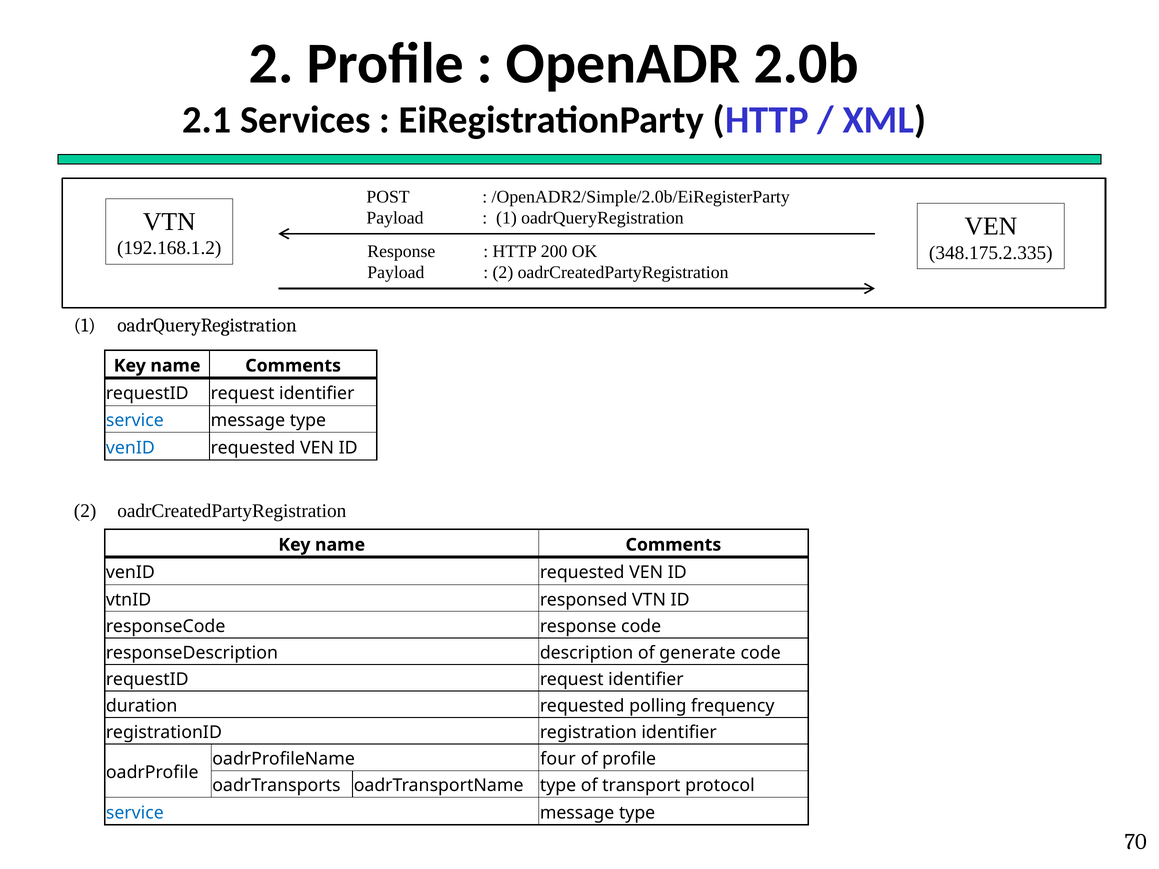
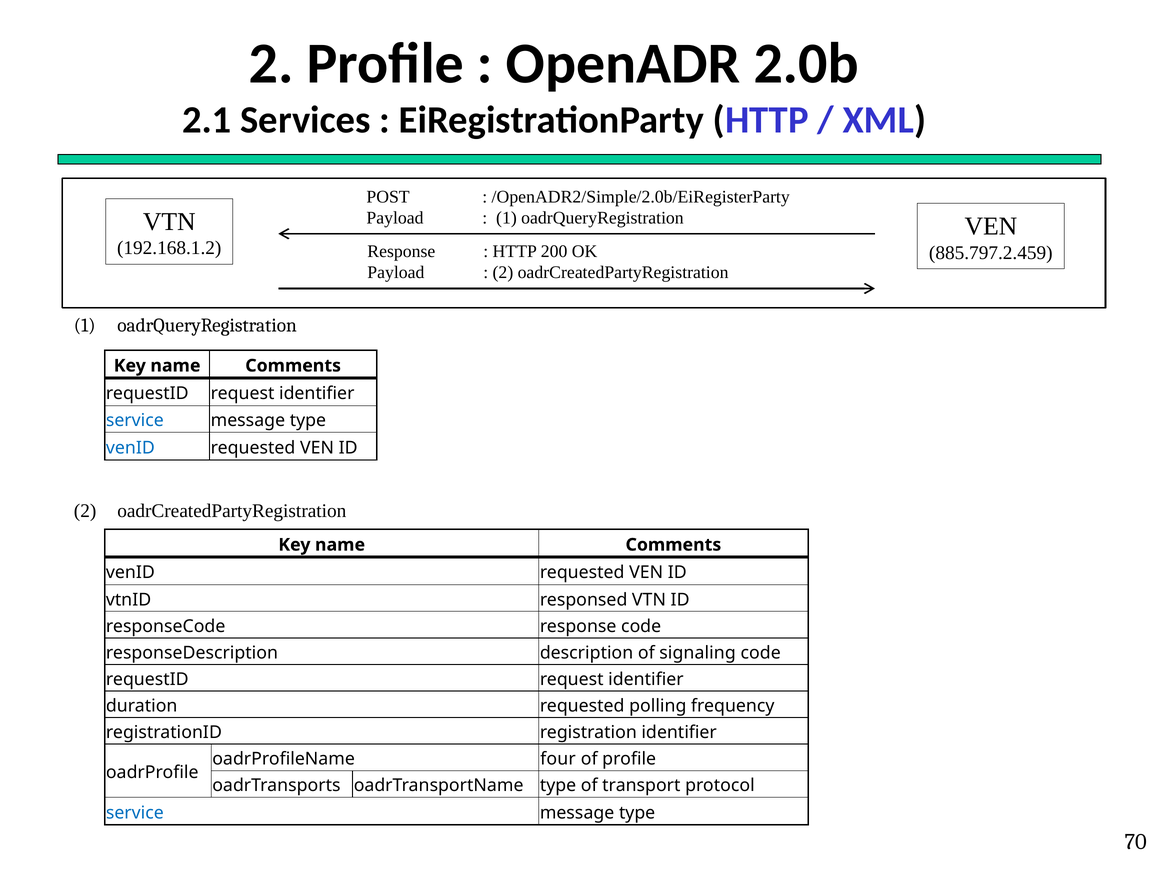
348.175.2.335: 348.175.2.335 -> 885.797.2.459 (991, 253)
generate: generate -> signaling (698, 653)
